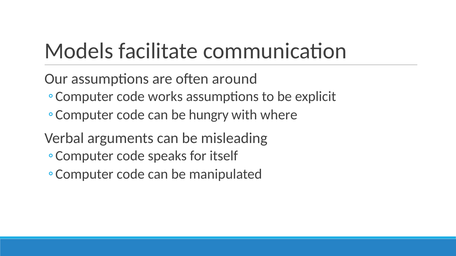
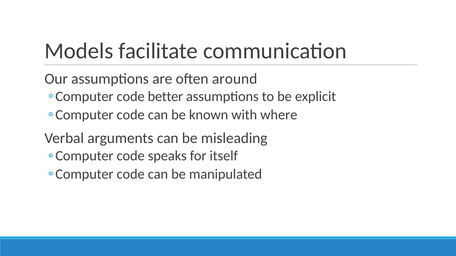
works: works -> better (165, 97)
hungry: hungry -> known (209, 115)
